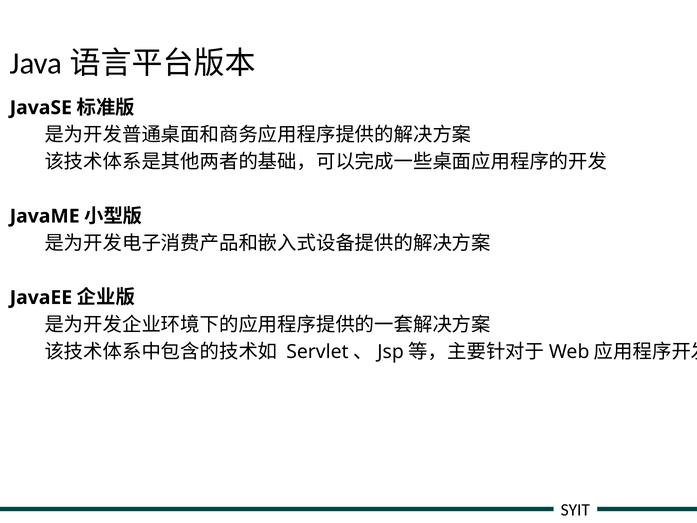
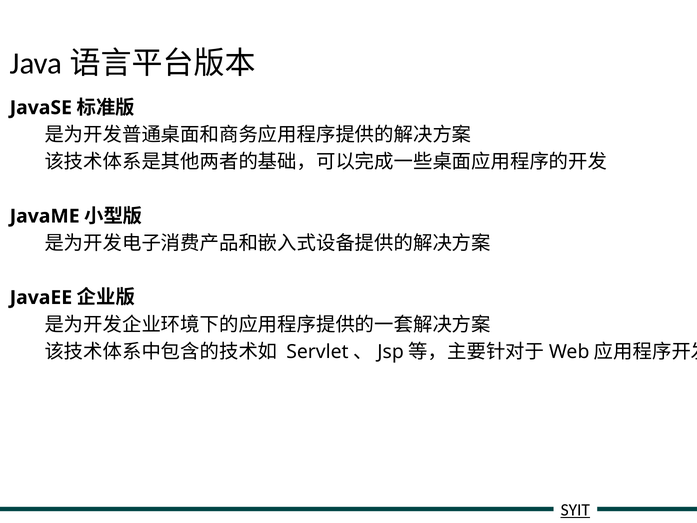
SYIT underline: none -> present (575, 510)
